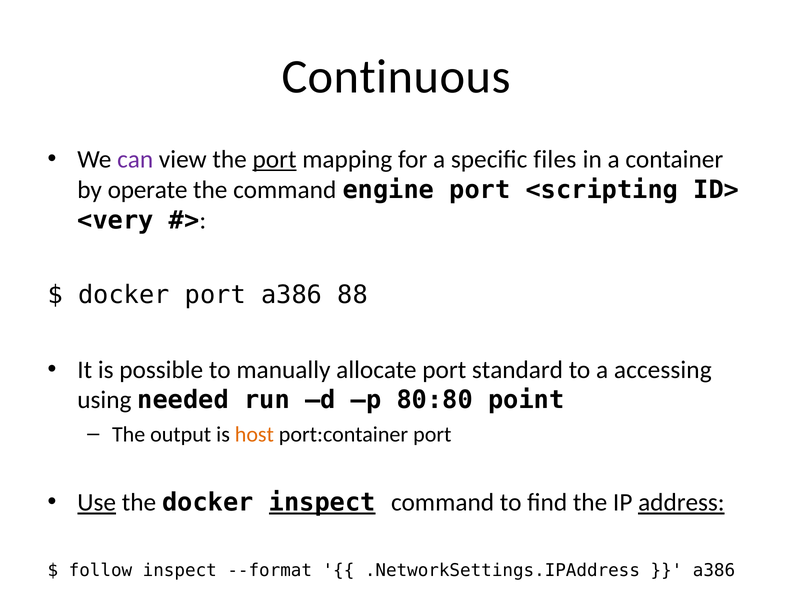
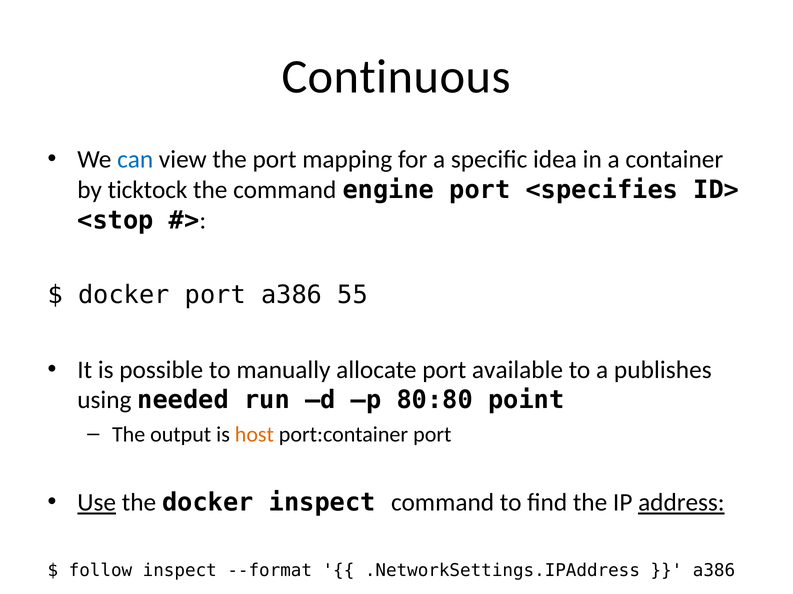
can colour: purple -> blue (135, 160)
port underline: present -> none (275, 160)
files: files -> idea (555, 160)
operate: operate -> ticktock (148, 190)
<scripting: <scripting -> <specifies (602, 190)
<very: <very -> <stop (115, 220)
88: 88 -> 55 (353, 295)
standard: standard -> available (517, 370)
accessing: accessing -> publishes (663, 370)
inspect underline: present -> none (322, 503)
